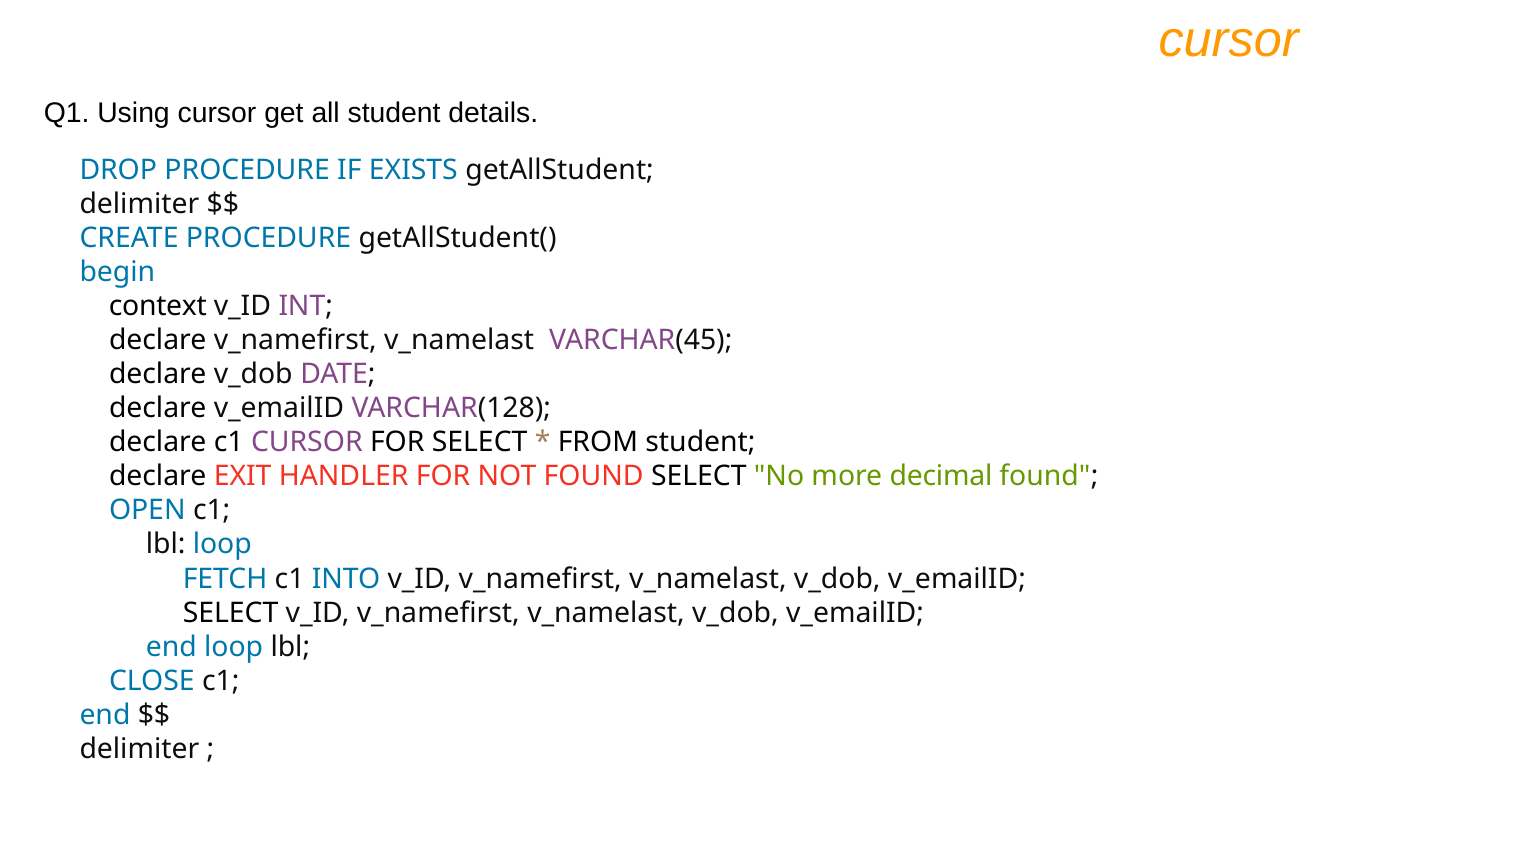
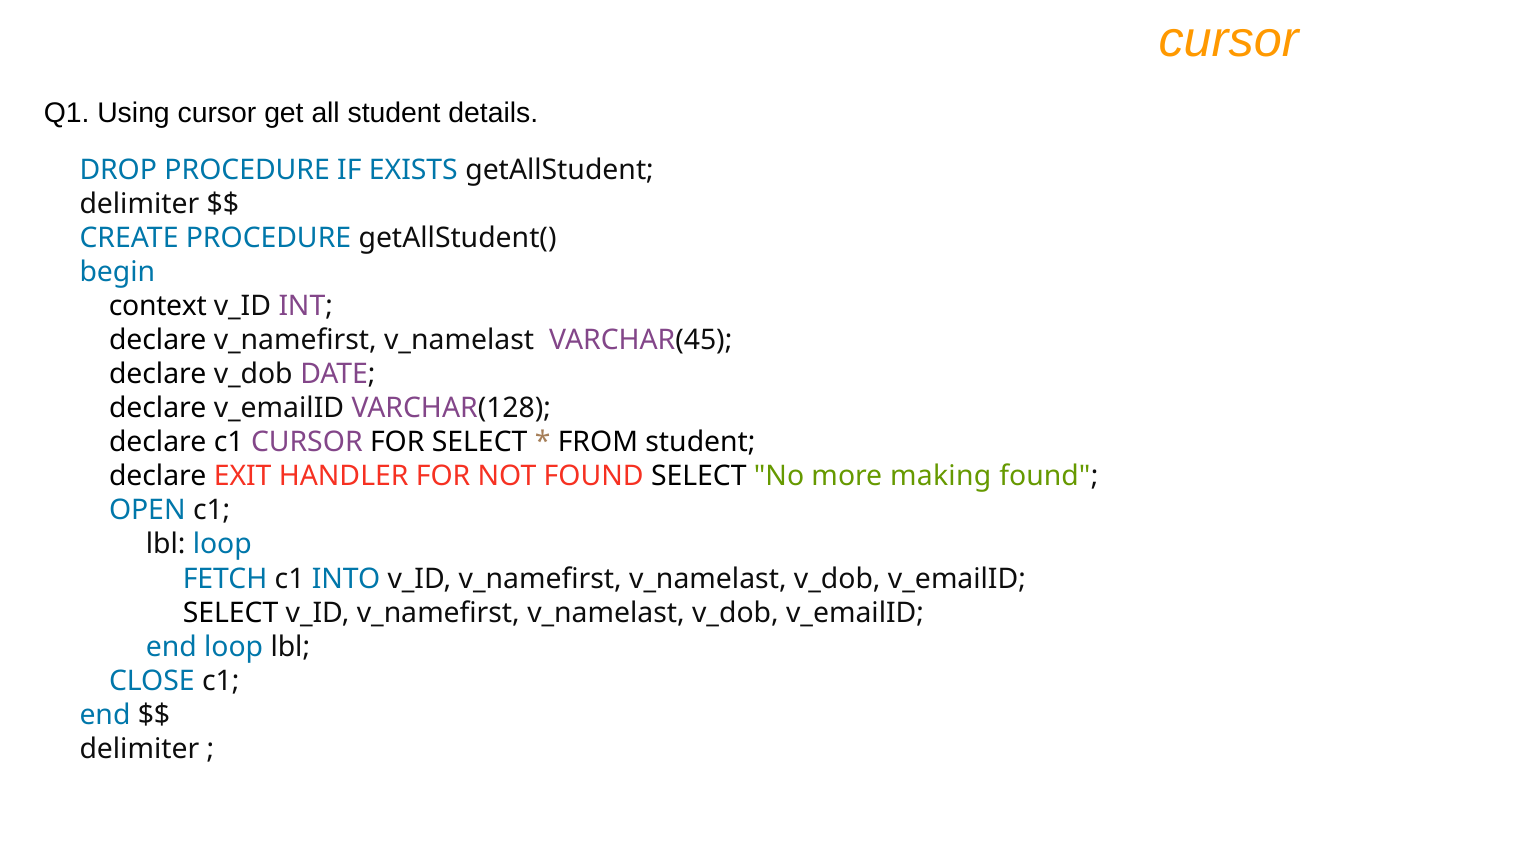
decimal: decimal -> making (941, 477)
